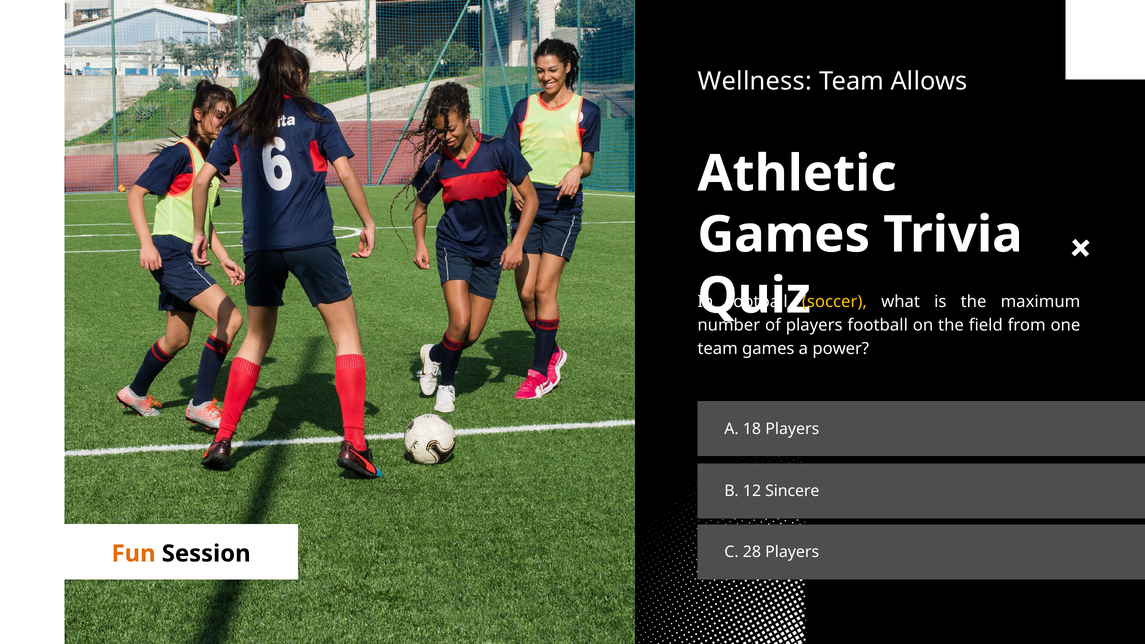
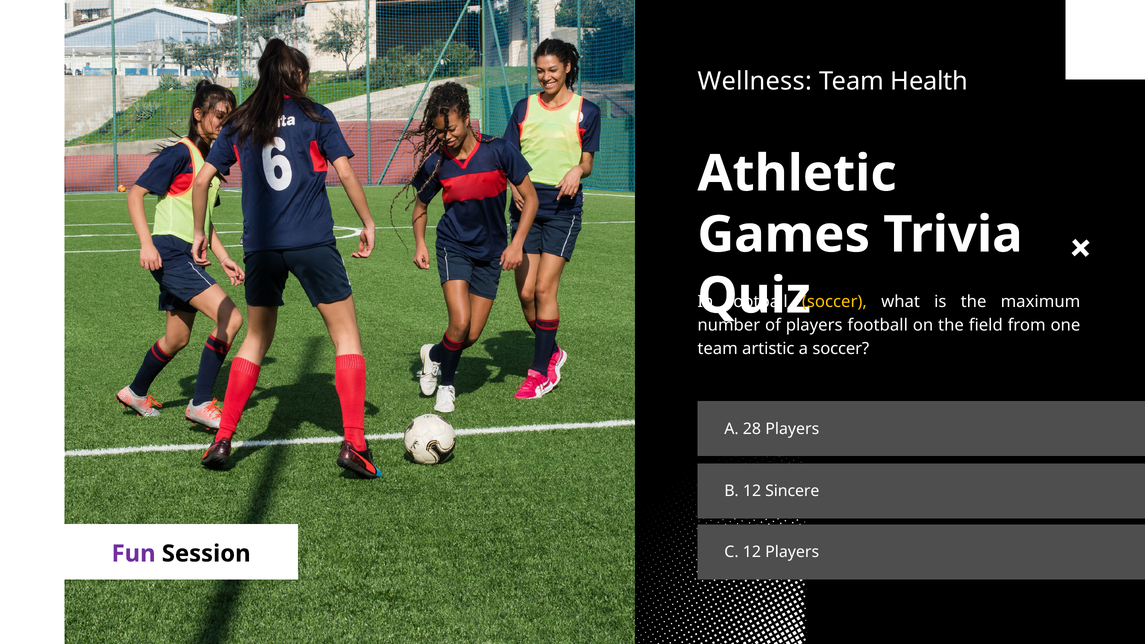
Allows: Allows -> Health (929, 81)
team games: games -> artistic (768, 349)
a power: power -> soccer (841, 349)
18: 18 -> 28 (752, 429)
C 28: 28 -> 12 (752, 552)
Fun colour: orange -> purple (134, 554)
